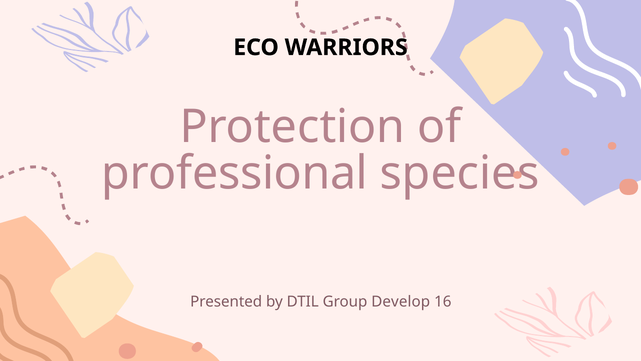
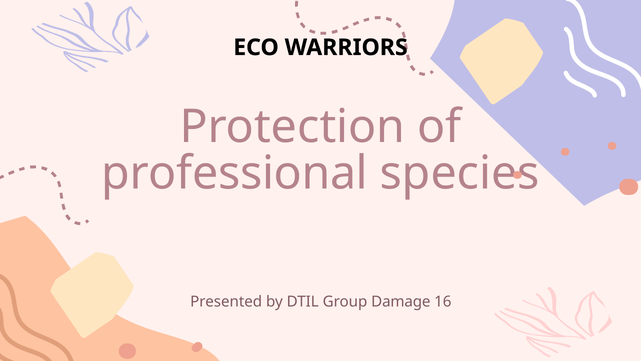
Develop: Develop -> Damage (401, 301)
